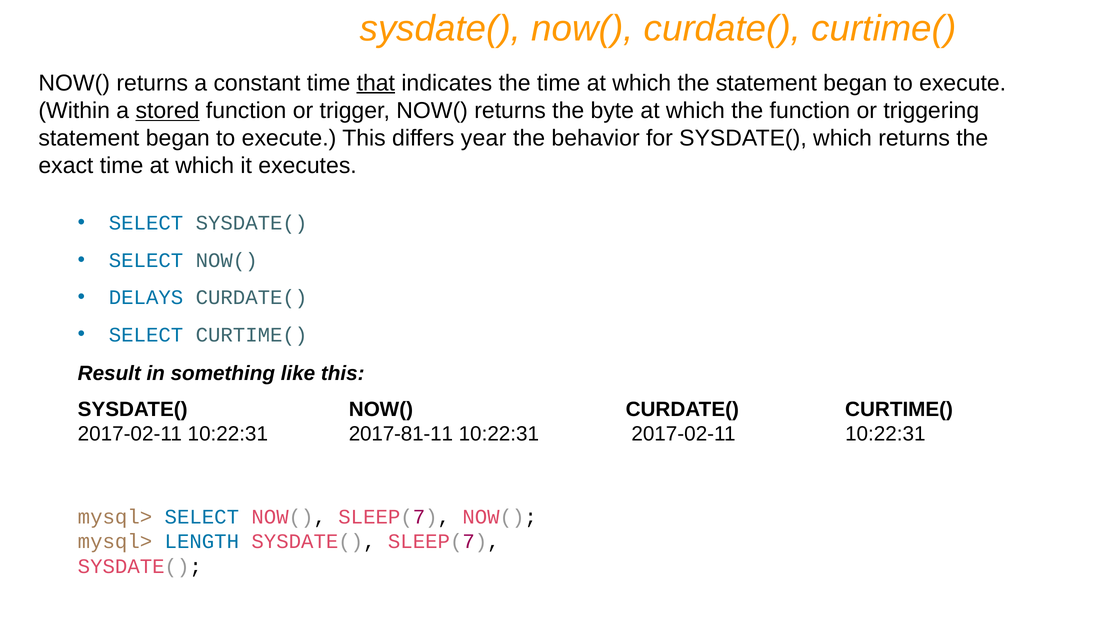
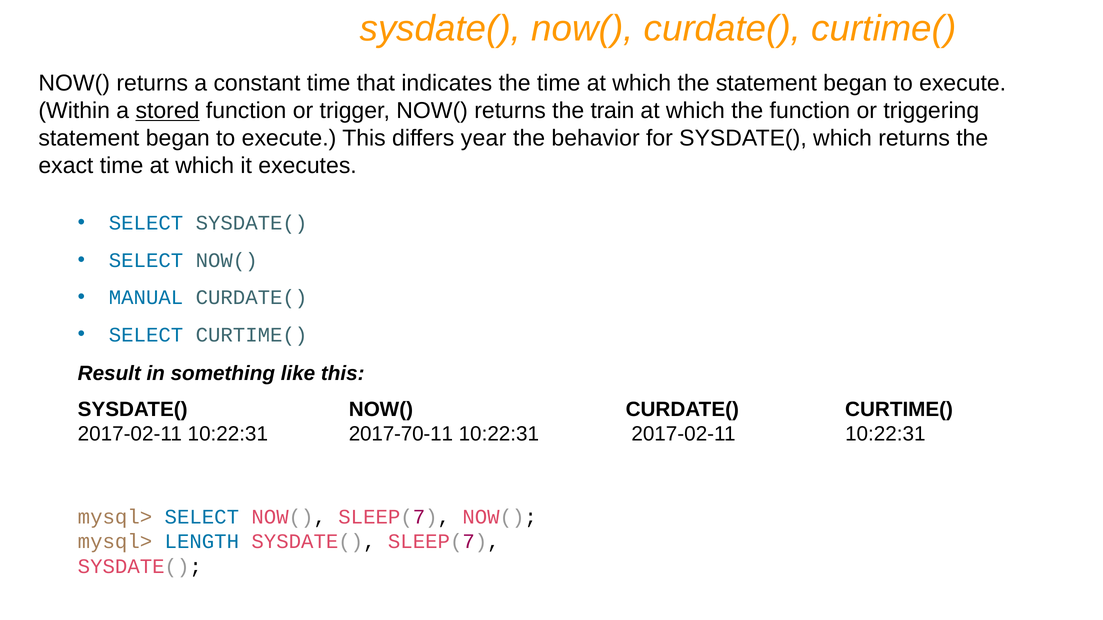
that underline: present -> none (376, 83)
byte: byte -> train (612, 111)
DELAYS: DELAYS -> MANUAL (146, 298)
2017-81-11: 2017-81-11 -> 2017-70-11 (401, 434)
